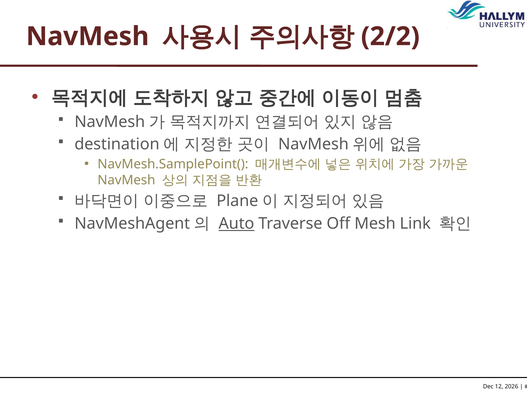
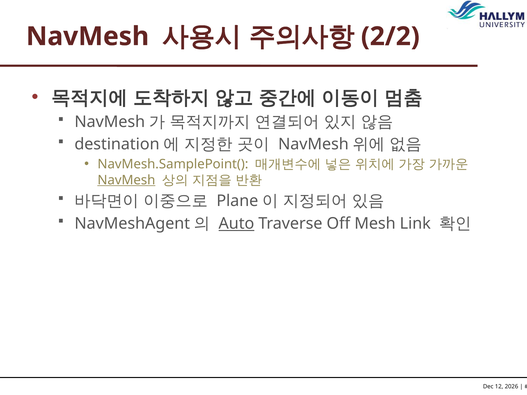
NavMesh underline: none -> present (126, 180)
